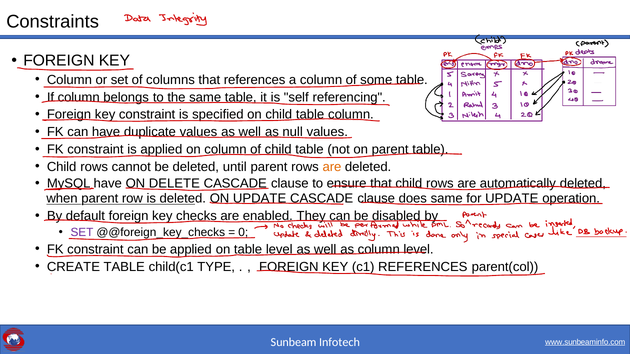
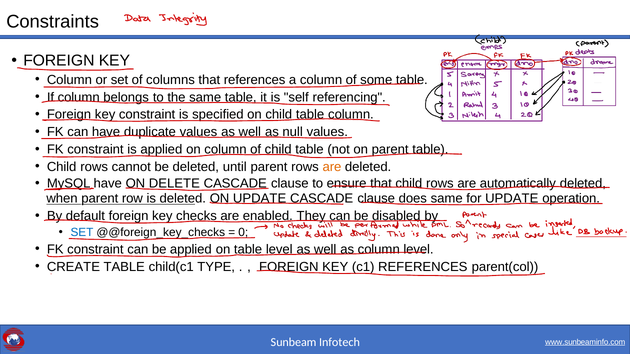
SET colour: purple -> blue (82, 233)
